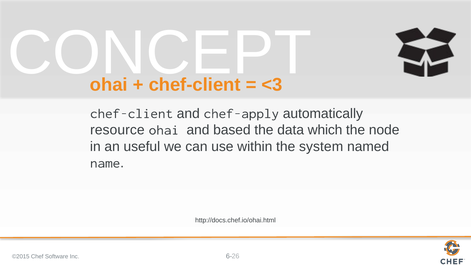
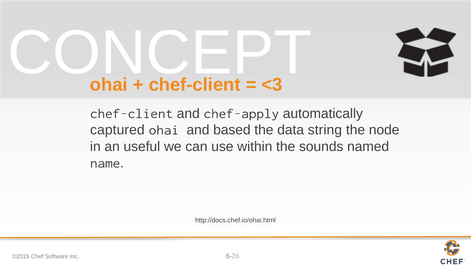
resource: resource -> captured (117, 130)
which: which -> string (325, 130)
system: system -> sounds (321, 146)
